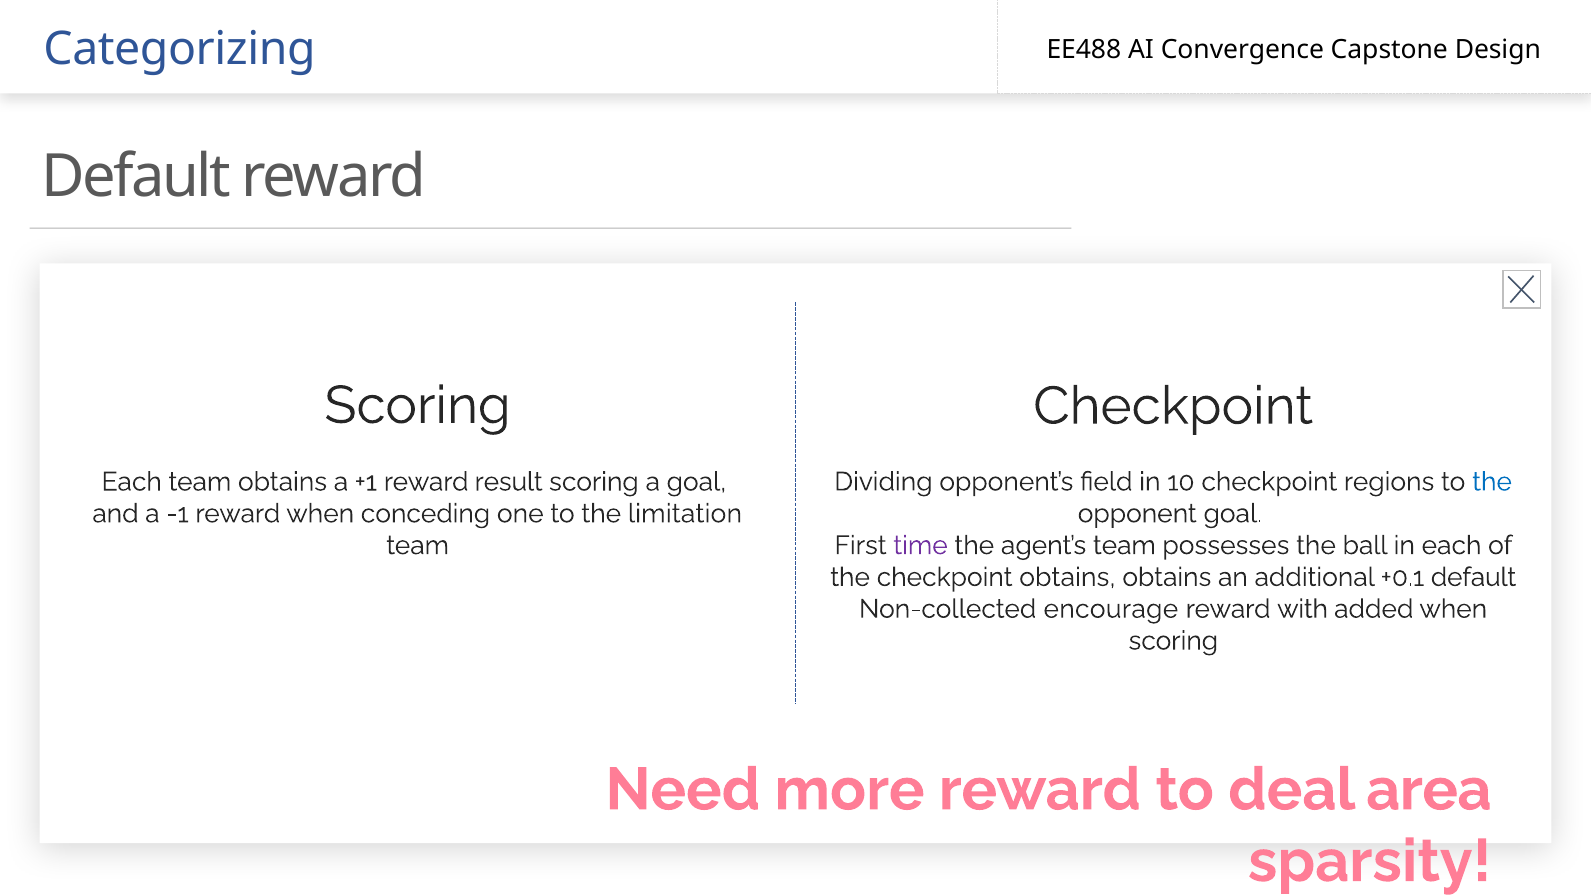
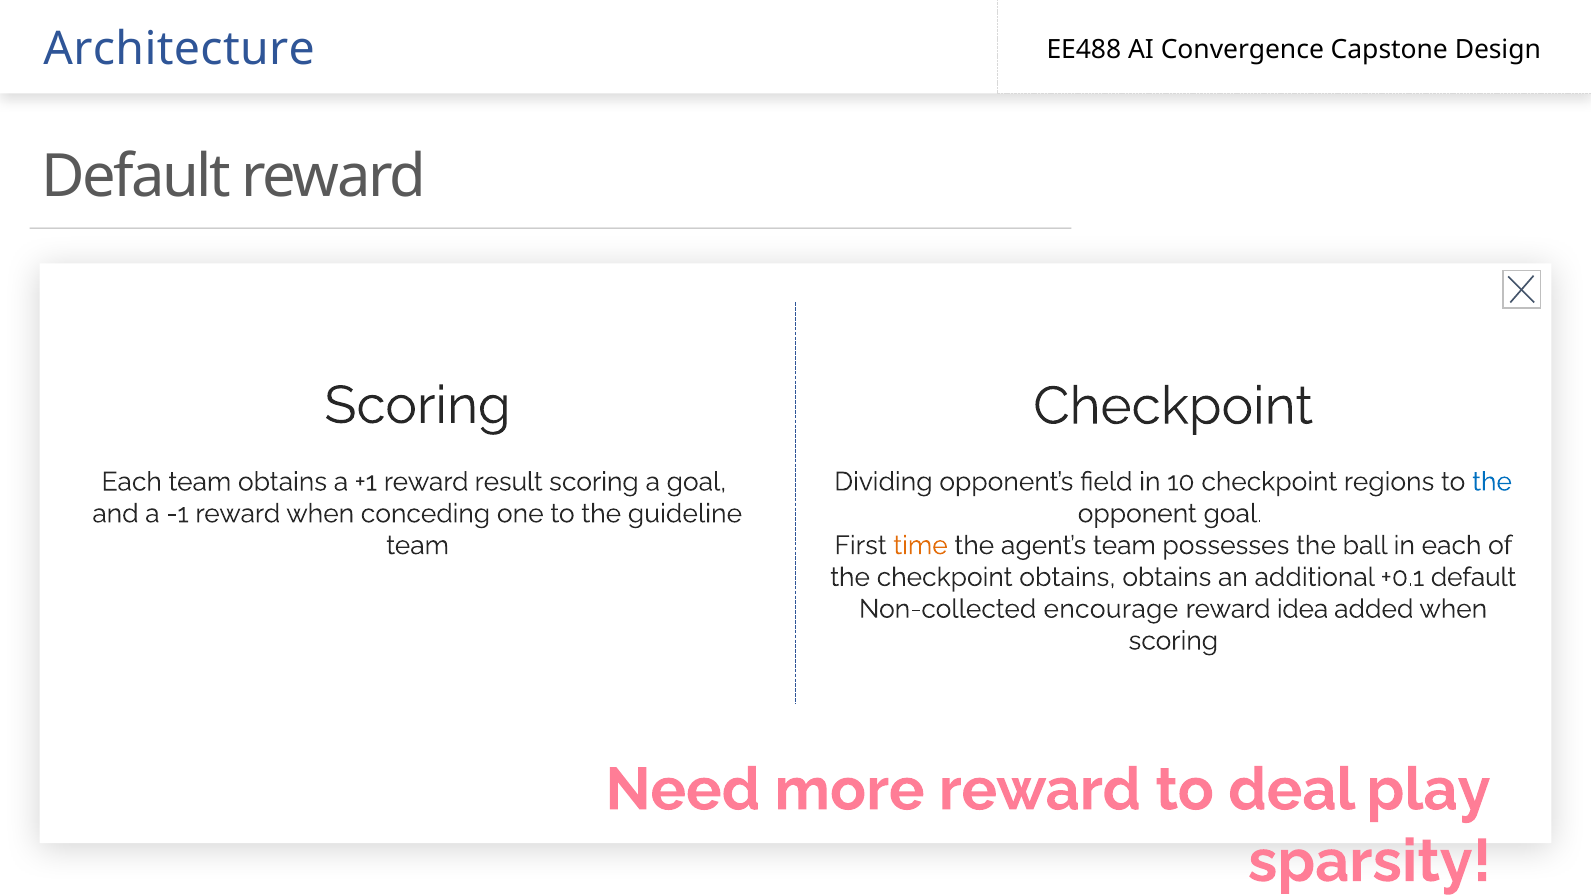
Categorizing: Categorizing -> Architecture (179, 50)
limitation: limitation -> guideline (685, 514)
time colour: purple -> orange (920, 545)
with: with -> idea (1303, 609)
area: area -> play (1429, 790)
